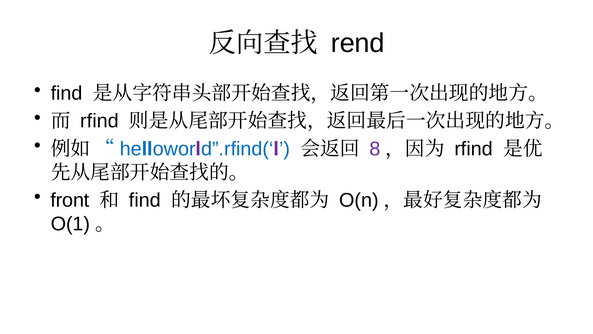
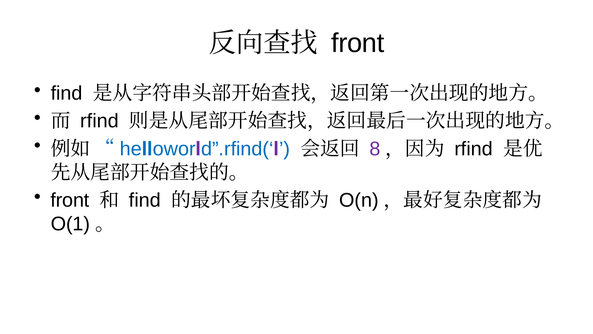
rend: rend -> front (358, 43)
